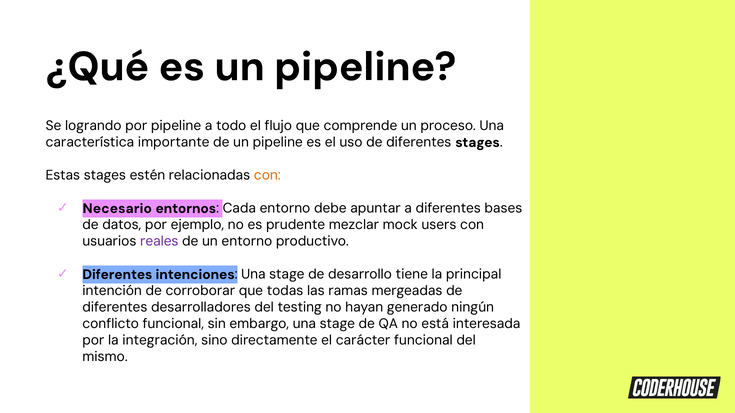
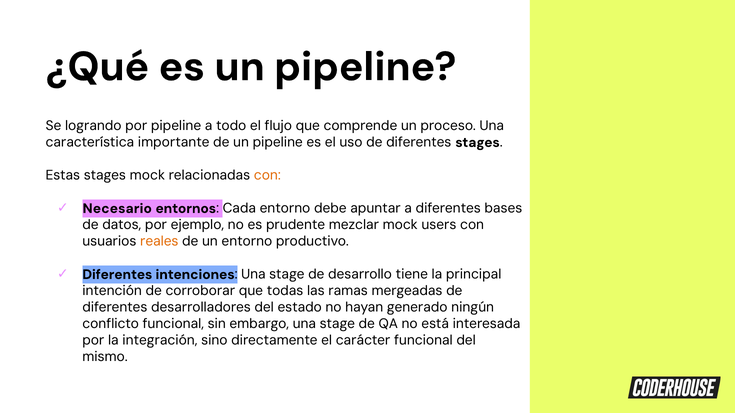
stages estén: estén -> mock (147, 176)
reales colour: purple -> orange (159, 242)
testing: testing -> estado (300, 308)
